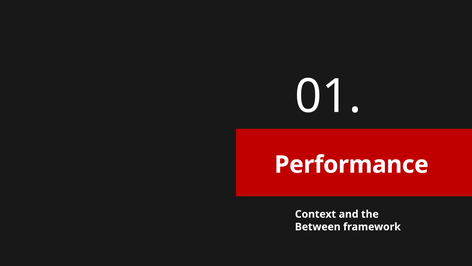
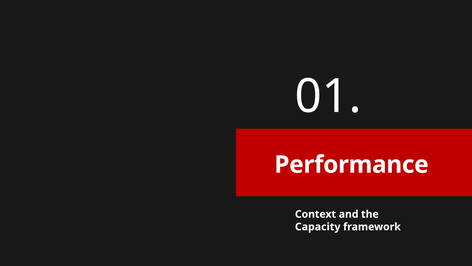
Between: Between -> Capacity (318, 226)
